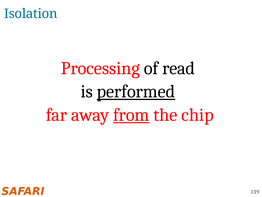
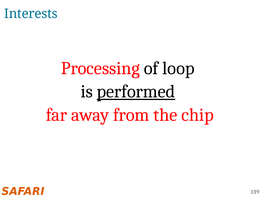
Isolation: Isolation -> Interests (31, 14)
read: read -> loop (178, 68)
from underline: present -> none (131, 115)
